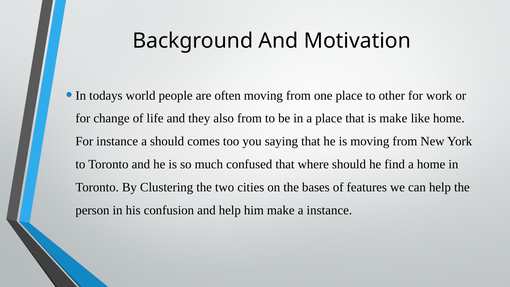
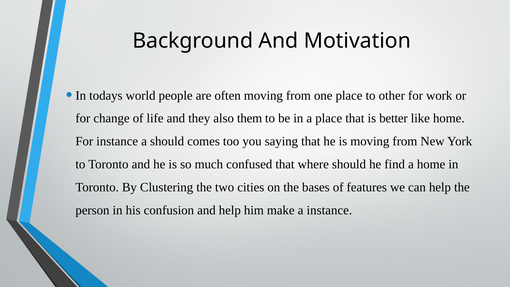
also from: from -> them (250, 118)
is make: make -> better (393, 118)
